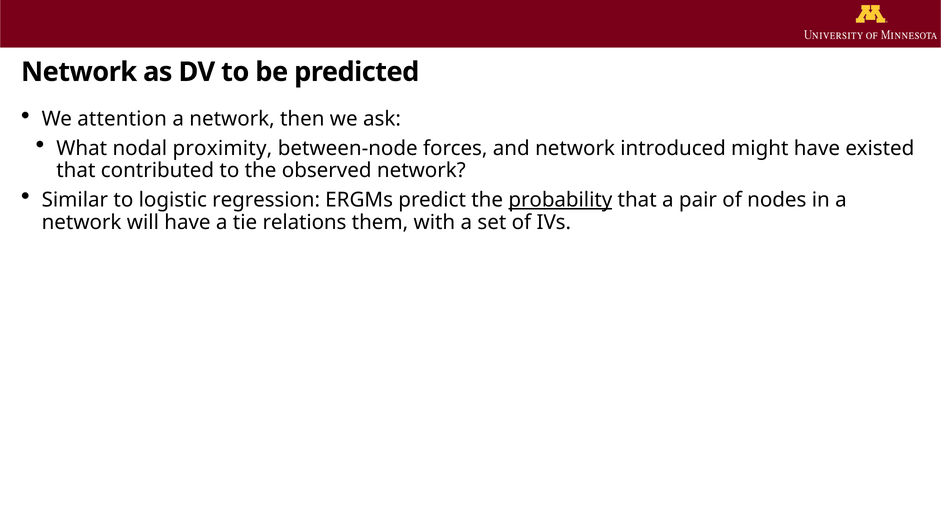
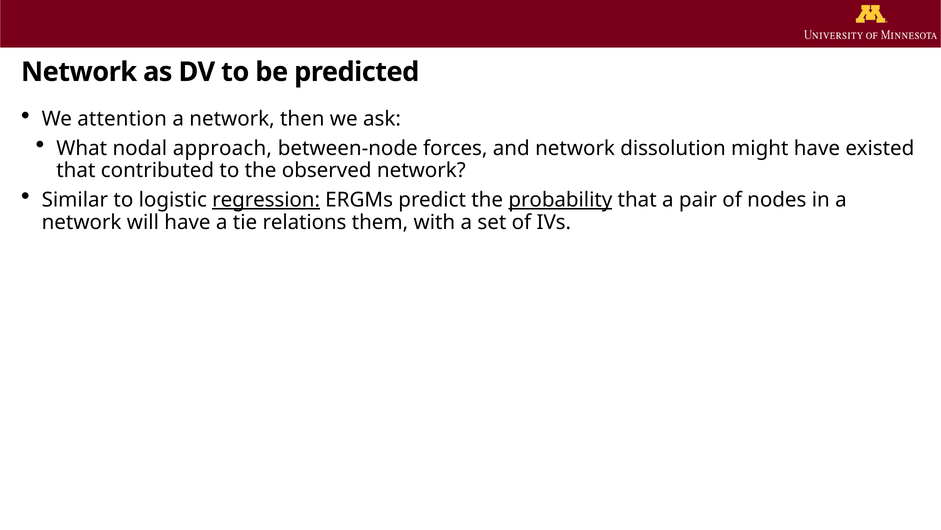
proximity: proximity -> approach (222, 148)
introduced: introduced -> dissolution (673, 148)
regression underline: none -> present (266, 200)
